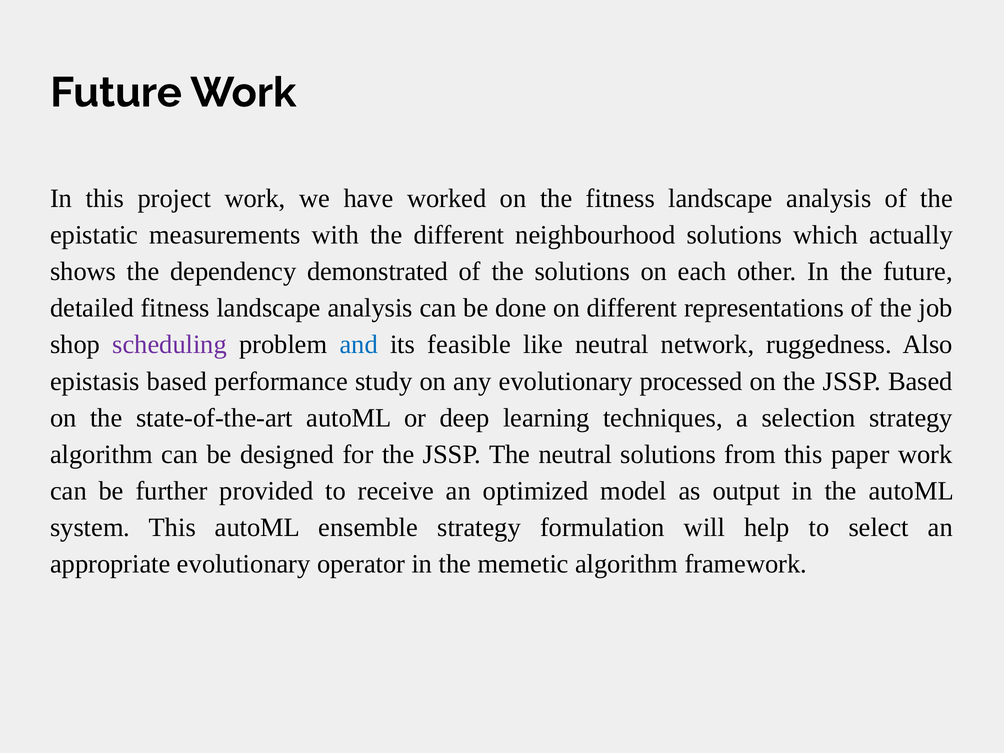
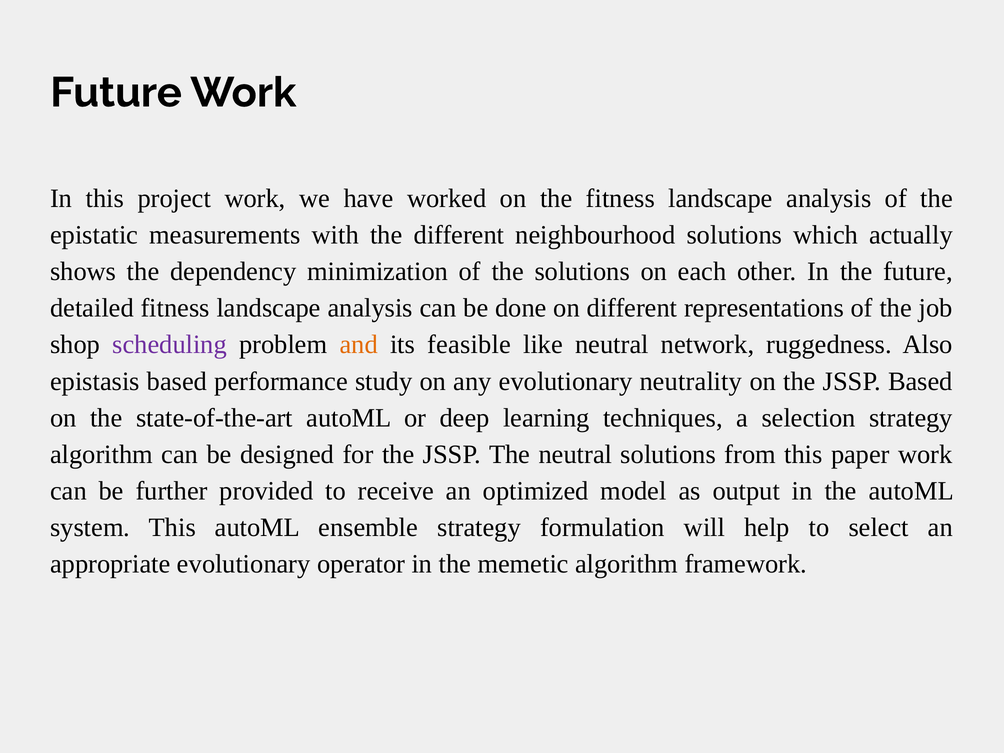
demonstrated: demonstrated -> minimization (378, 272)
and colour: blue -> orange (359, 345)
processed: processed -> neutrality (691, 381)
